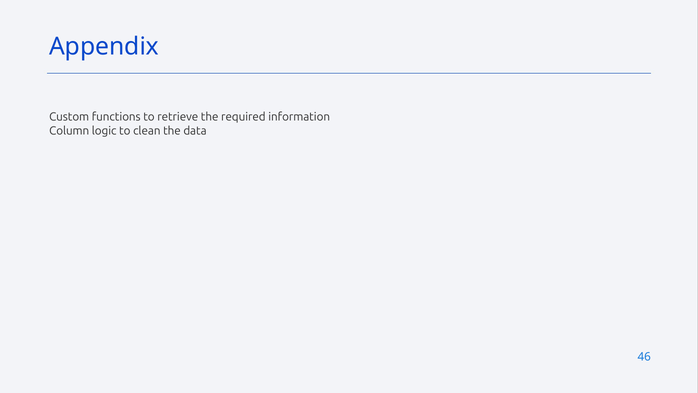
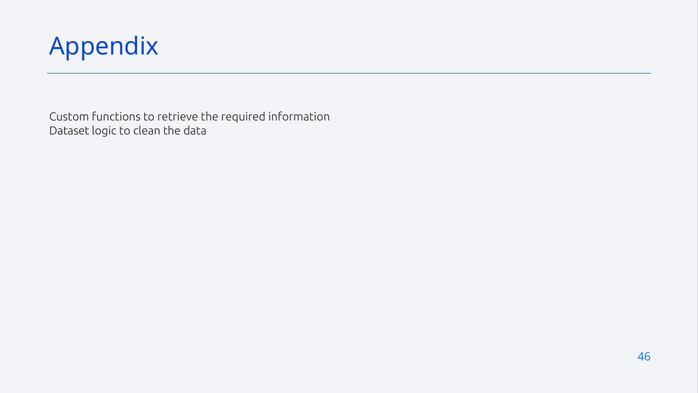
Column: Column -> Dataset (69, 131)
